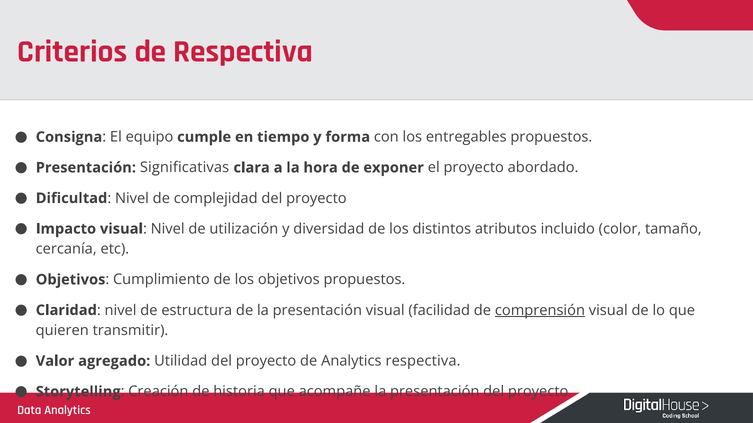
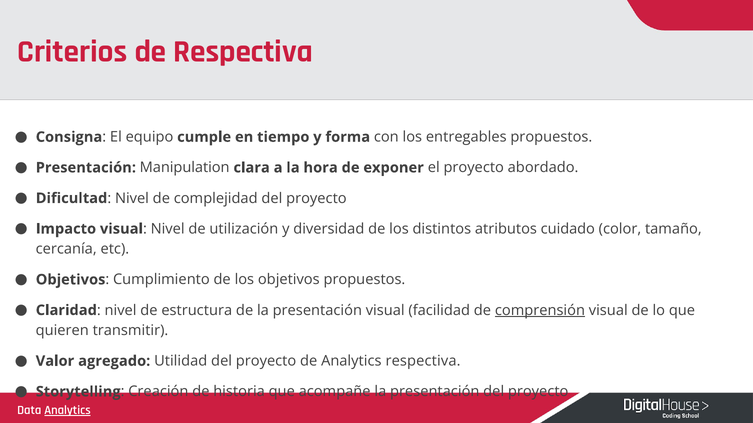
Significativas: Significativas -> Manipulation (185, 168)
incluido: incluido -> cuidado (568, 229)
Analytics underline: none -> present (67, 411)
